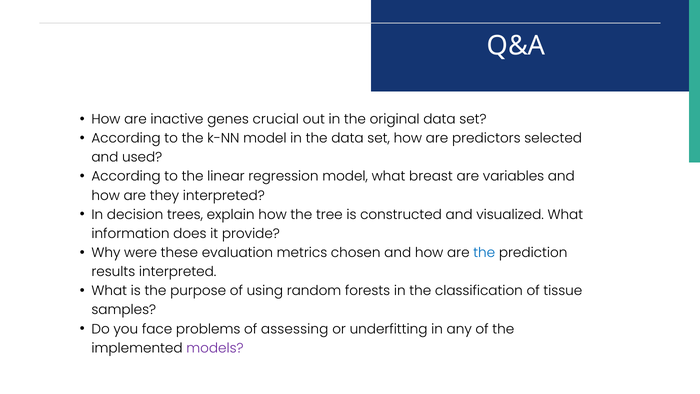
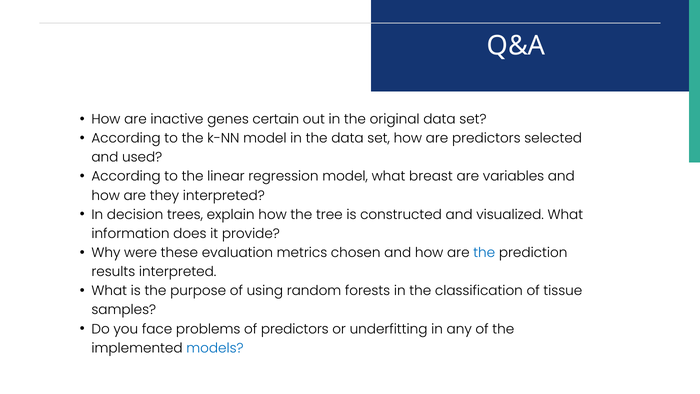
crucial: crucial -> certain (276, 119)
of assessing: assessing -> predictors (295, 329)
models colour: purple -> blue (215, 348)
